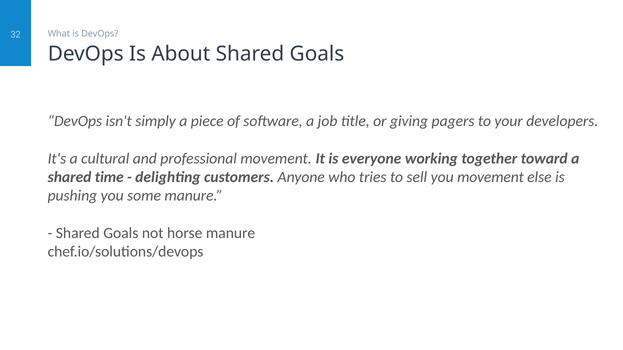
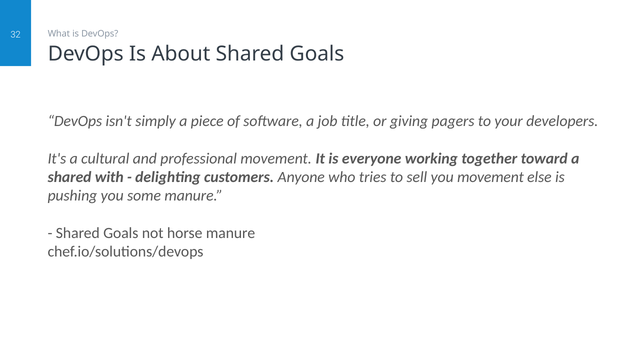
time: time -> with (109, 177)
